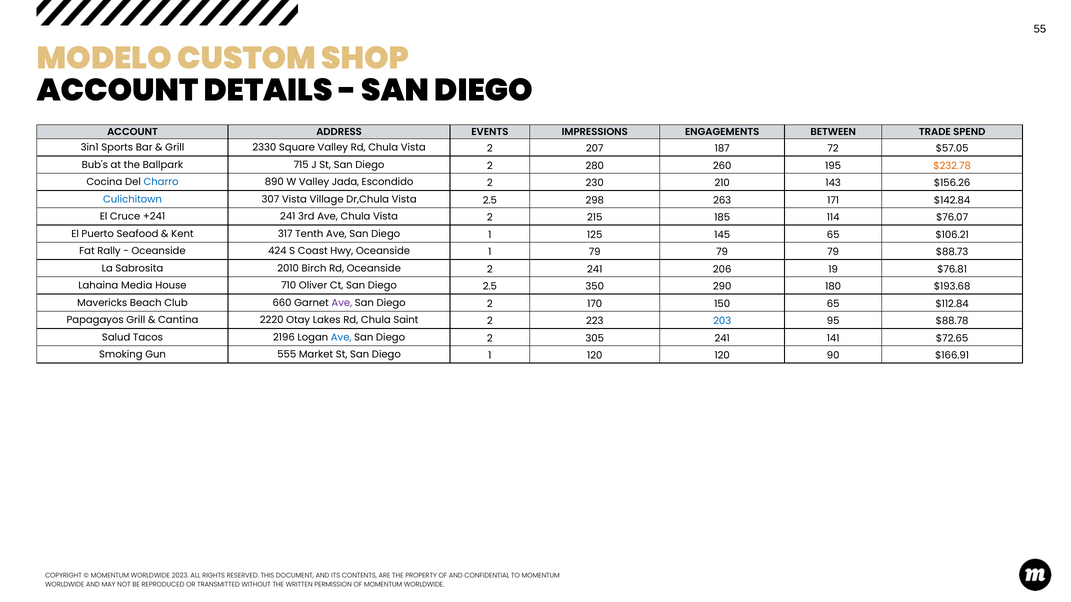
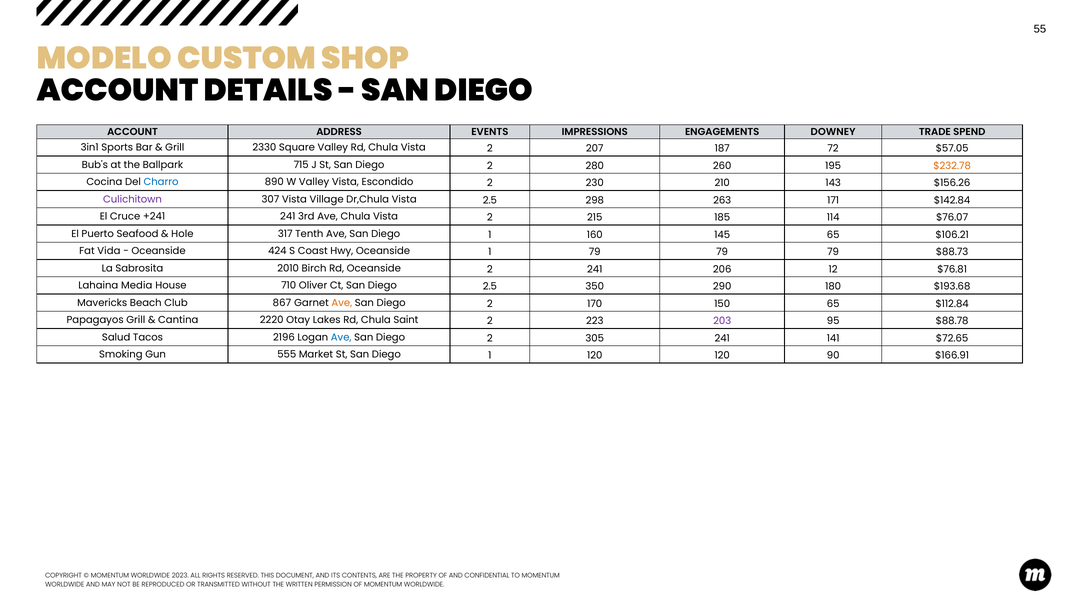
BETWEEN: BETWEEN -> DOWNEY (833, 132)
Valley Jada: Jada -> Vista (345, 182)
Culichitown colour: blue -> purple (132, 199)
Kent: Kent -> Hole (182, 234)
125: 125 -> 160 (595, 235)
Rally: Rally -> Vida (109, 251)
19: 19 -> 12 (833, 270)
660: 660 -> 867 (282, 303)
Ave colour: purple -> orange (342, 303)
203 colour: blue -> purple (722, 321)
